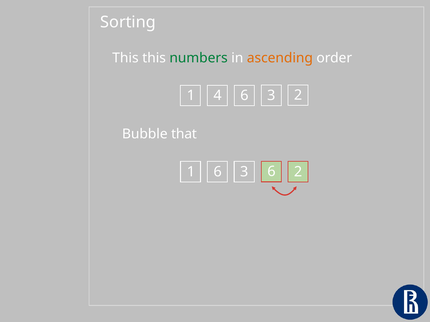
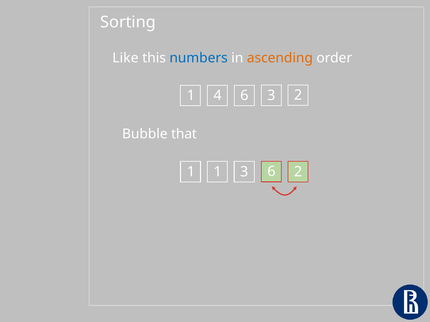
This: This -> Like (125, 58)
numbers colour: green -> blue (199, 58)
1 6: 6 -> 1 (218, 172)
